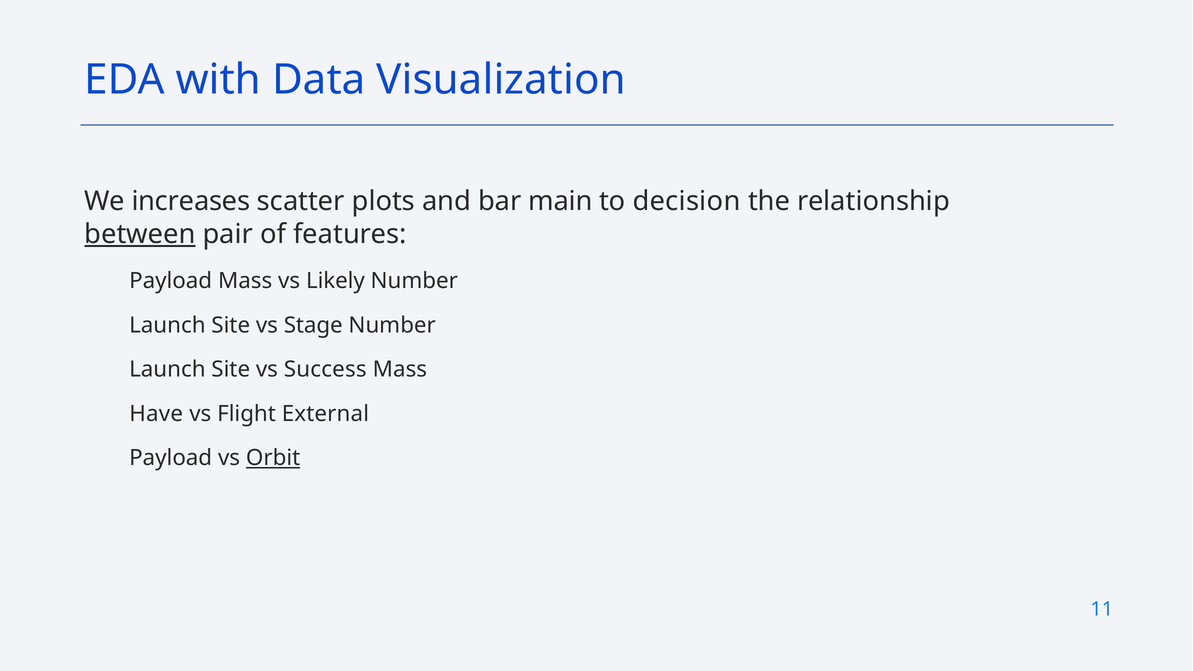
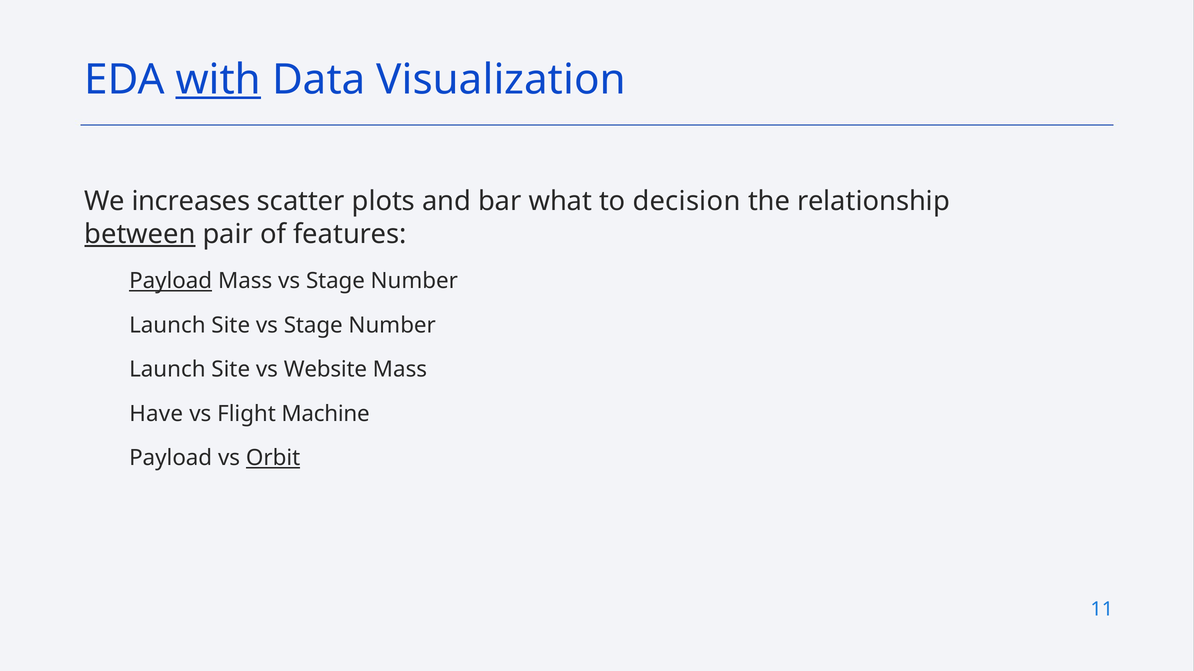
with underline: none -> present (218, 80)
main: main -> what (560, 202)
Payload underline: none -> present (171, 281)
Mass vs Likely: Likely -> Stage (335, 281)
Success: Success -> Website (325, 370)
External: External -> Machine (326, 414)
